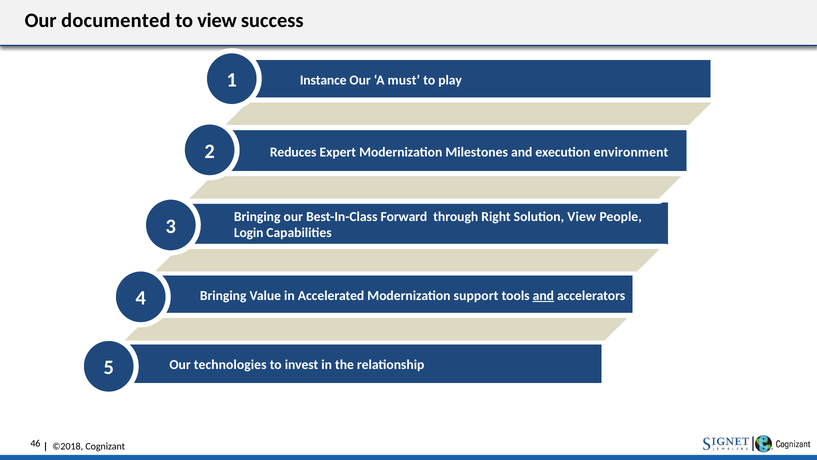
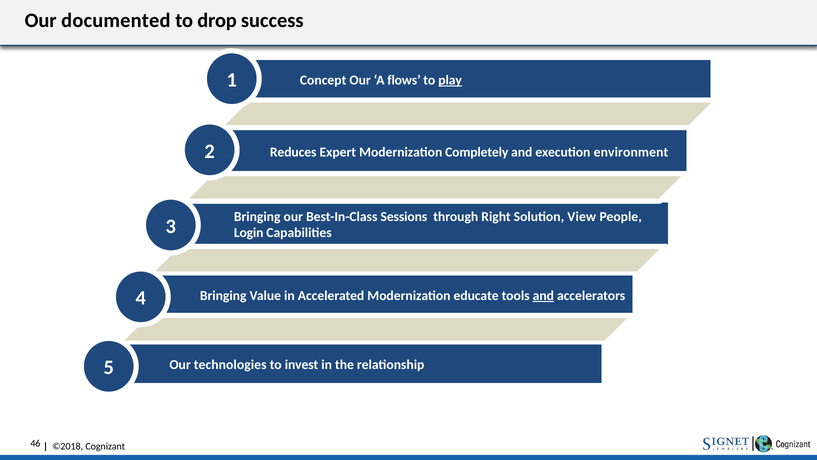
to view: view -> drop (217, 21)
Instance: Instance -> Concept (323, 80)
must: must -> flows (404, 80)
play underline: none -> present (450, 80)
Milestones: Milestones -> Completely (477, 152)
Forward: Forward -> Sessions (404, 216)
support: support -> educate (476, 295)
